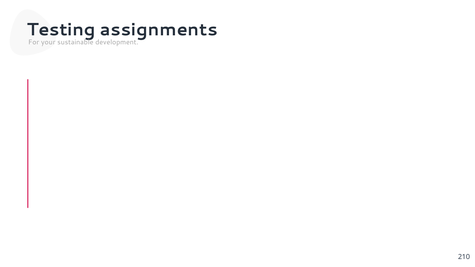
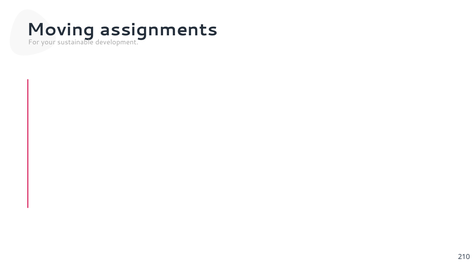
Testing: Testing -> Moving (61, 30)
